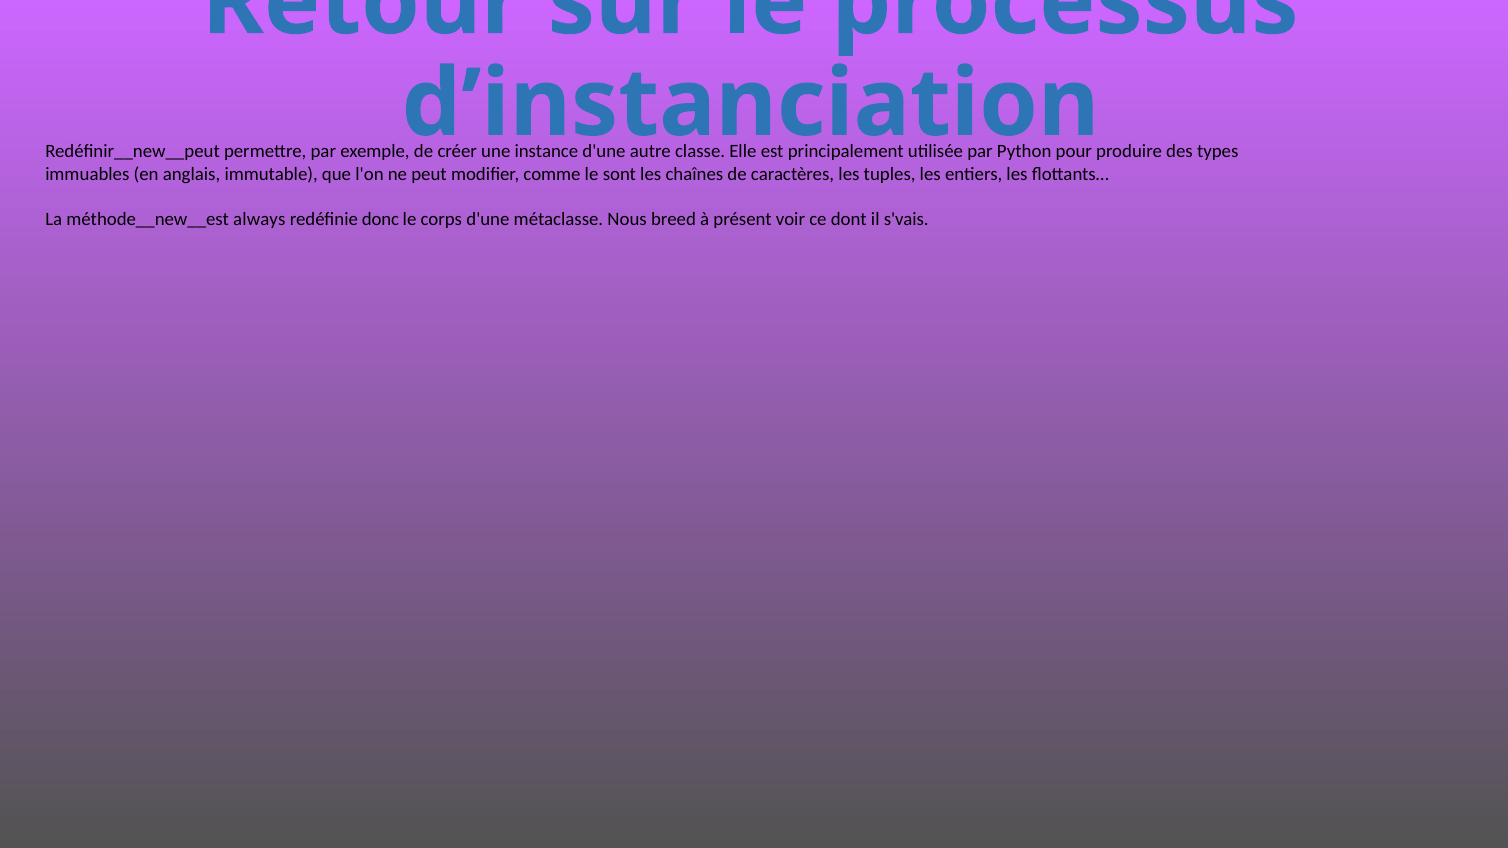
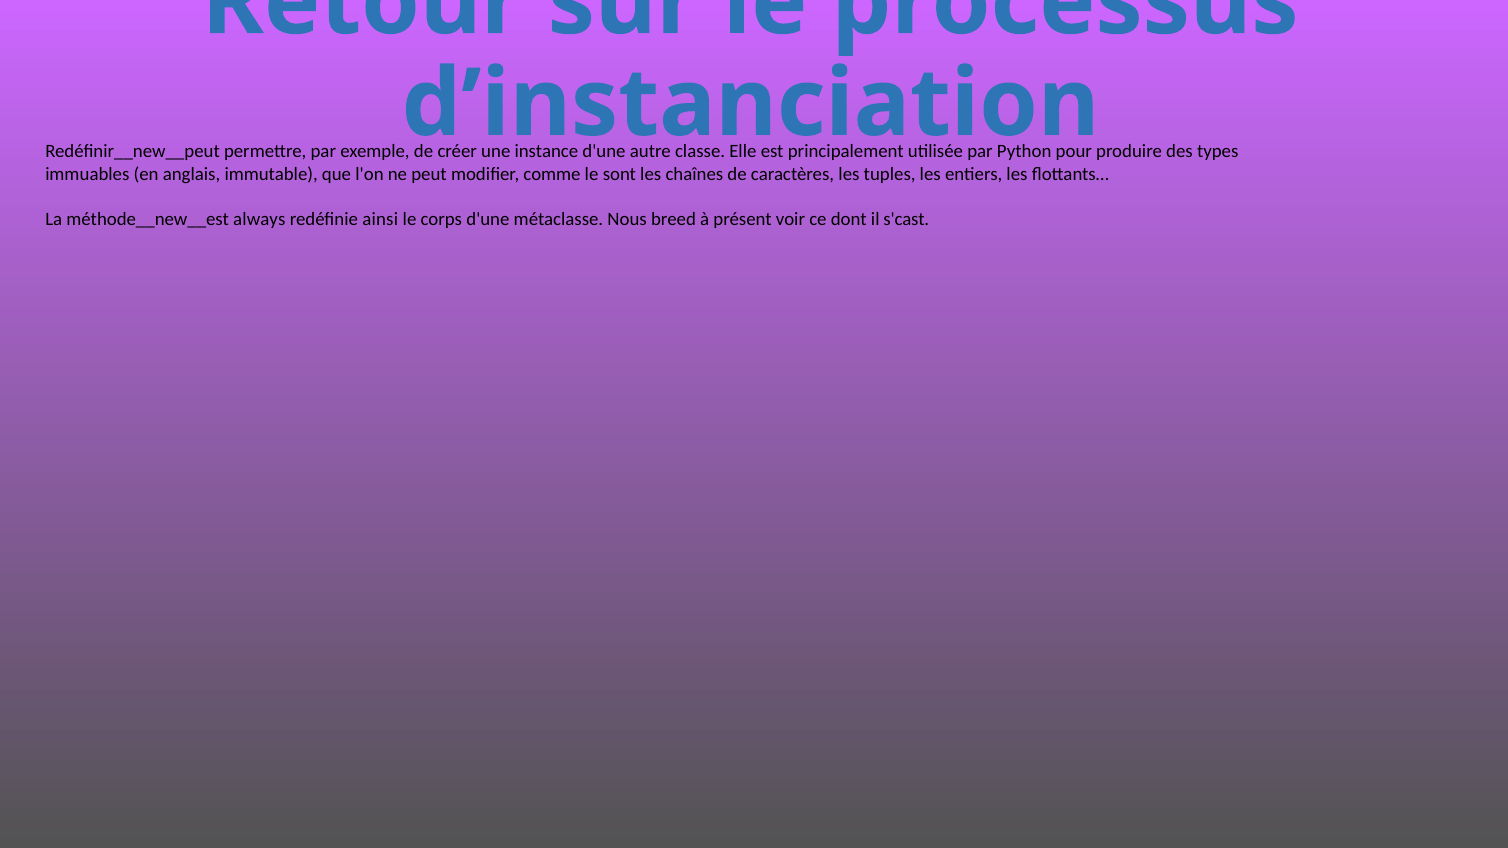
donc: donc -> ainsi (380, 219)
s'vais: s'vais -> s'cast (906, 219)
